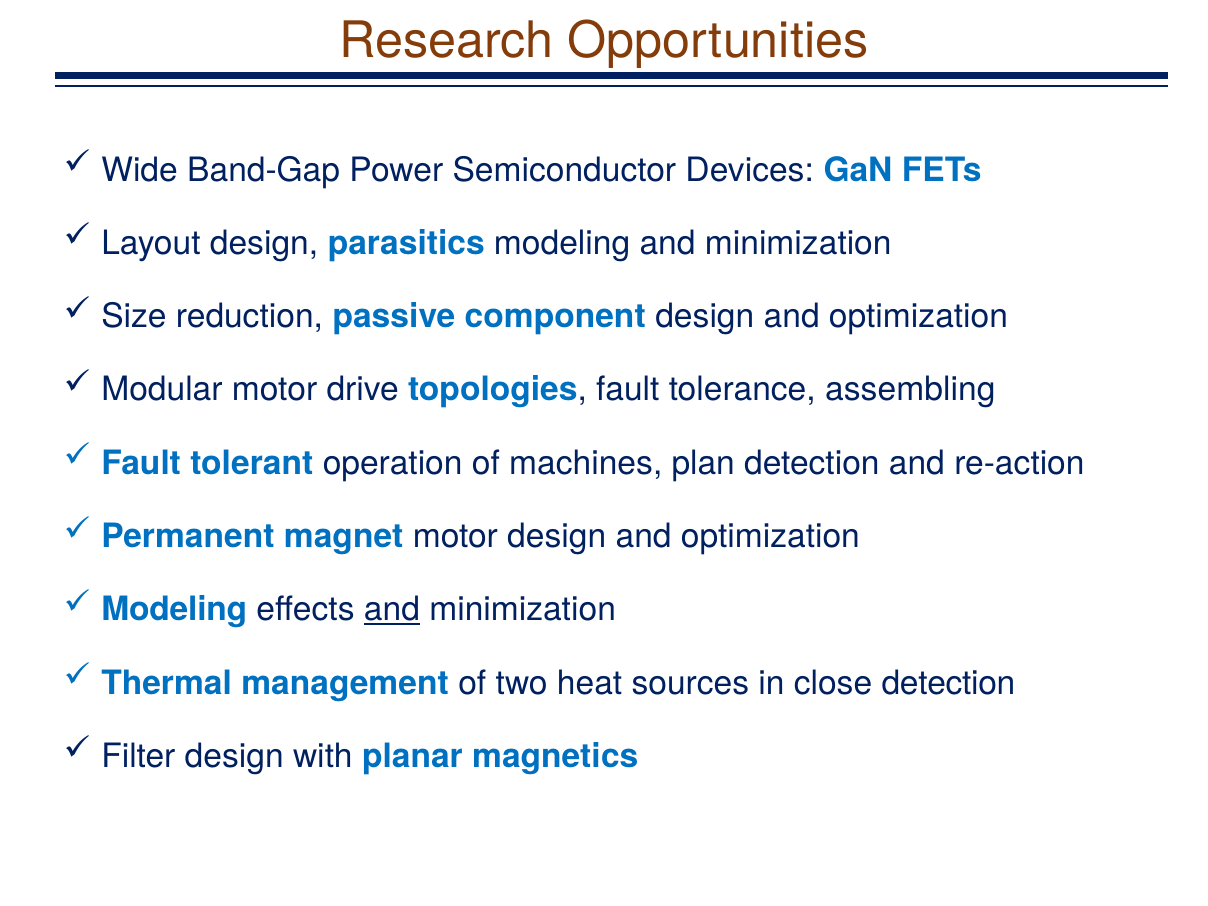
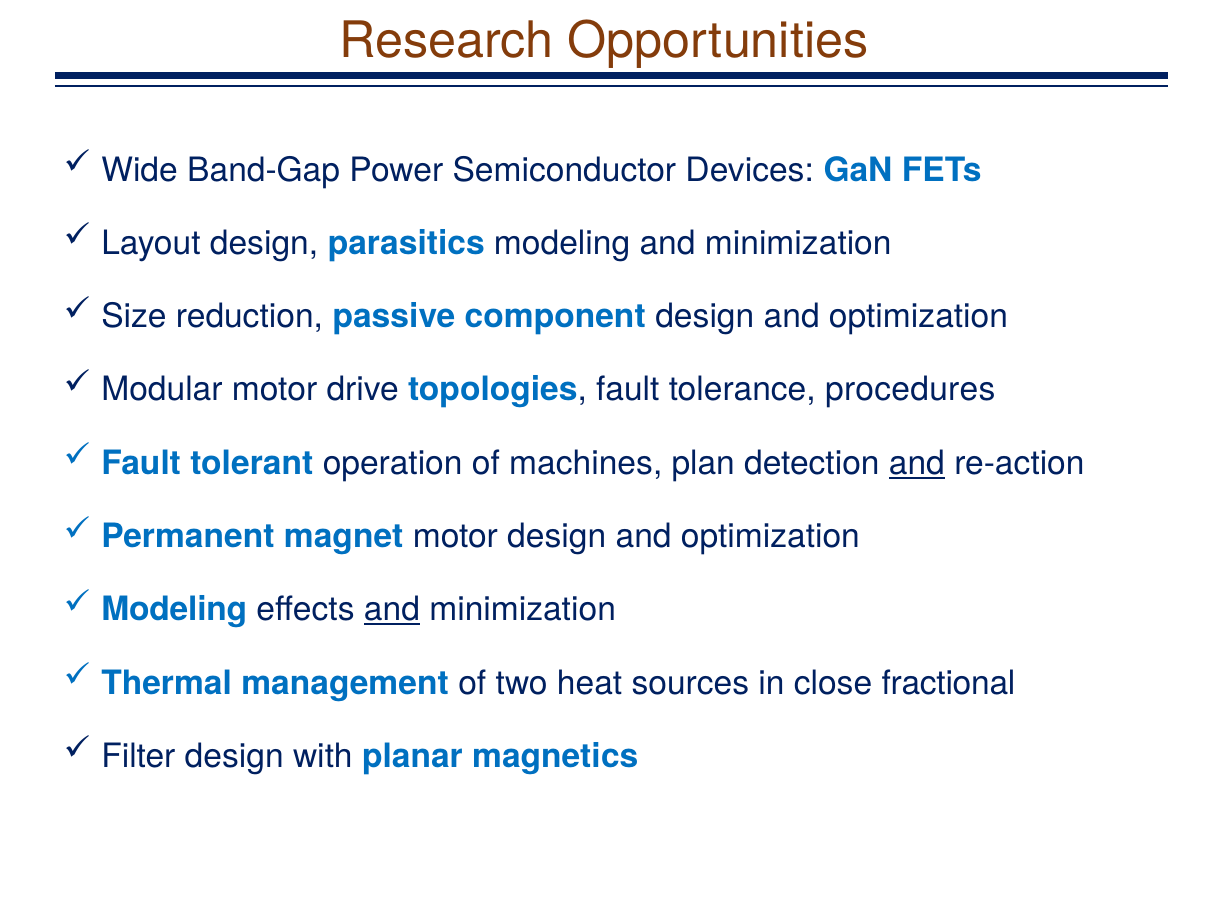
assembling: assembling -> procedures (910, 390)
and underline: none -> present (917, 463)
close detection: detection -> fractional (948, 683)
